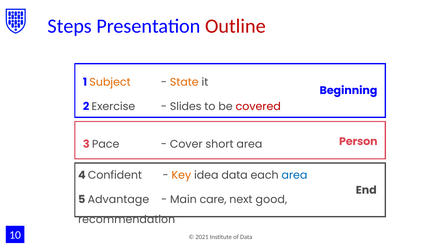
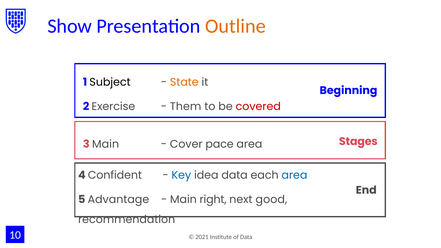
Steps: Steps -> Show (70, 26)
Outline colour: red -> orange (235, 26)
Subject colour: orange -> black (110, 82)
Slides: Slides -> Them (186, 107)
Person: Person -> Stages (358, 141)
3 Pace: Pace -> Main (106, 144)
short: short -> pace (220, 144)
Key colour: orange -> blue (181, 175)
care: care -> right (213, 200)
